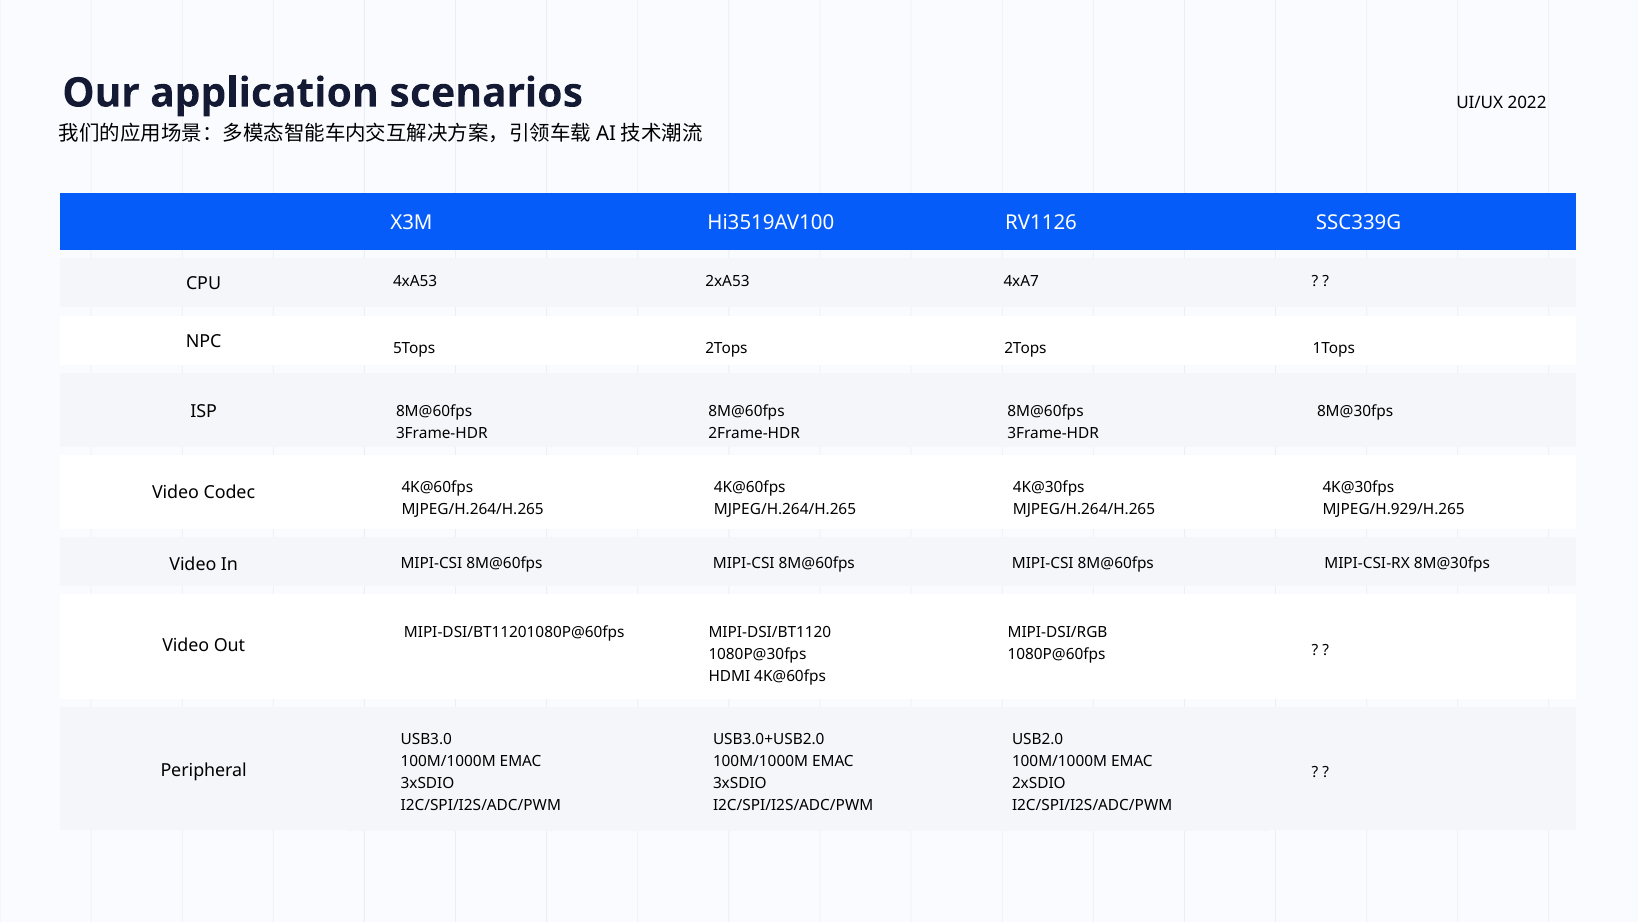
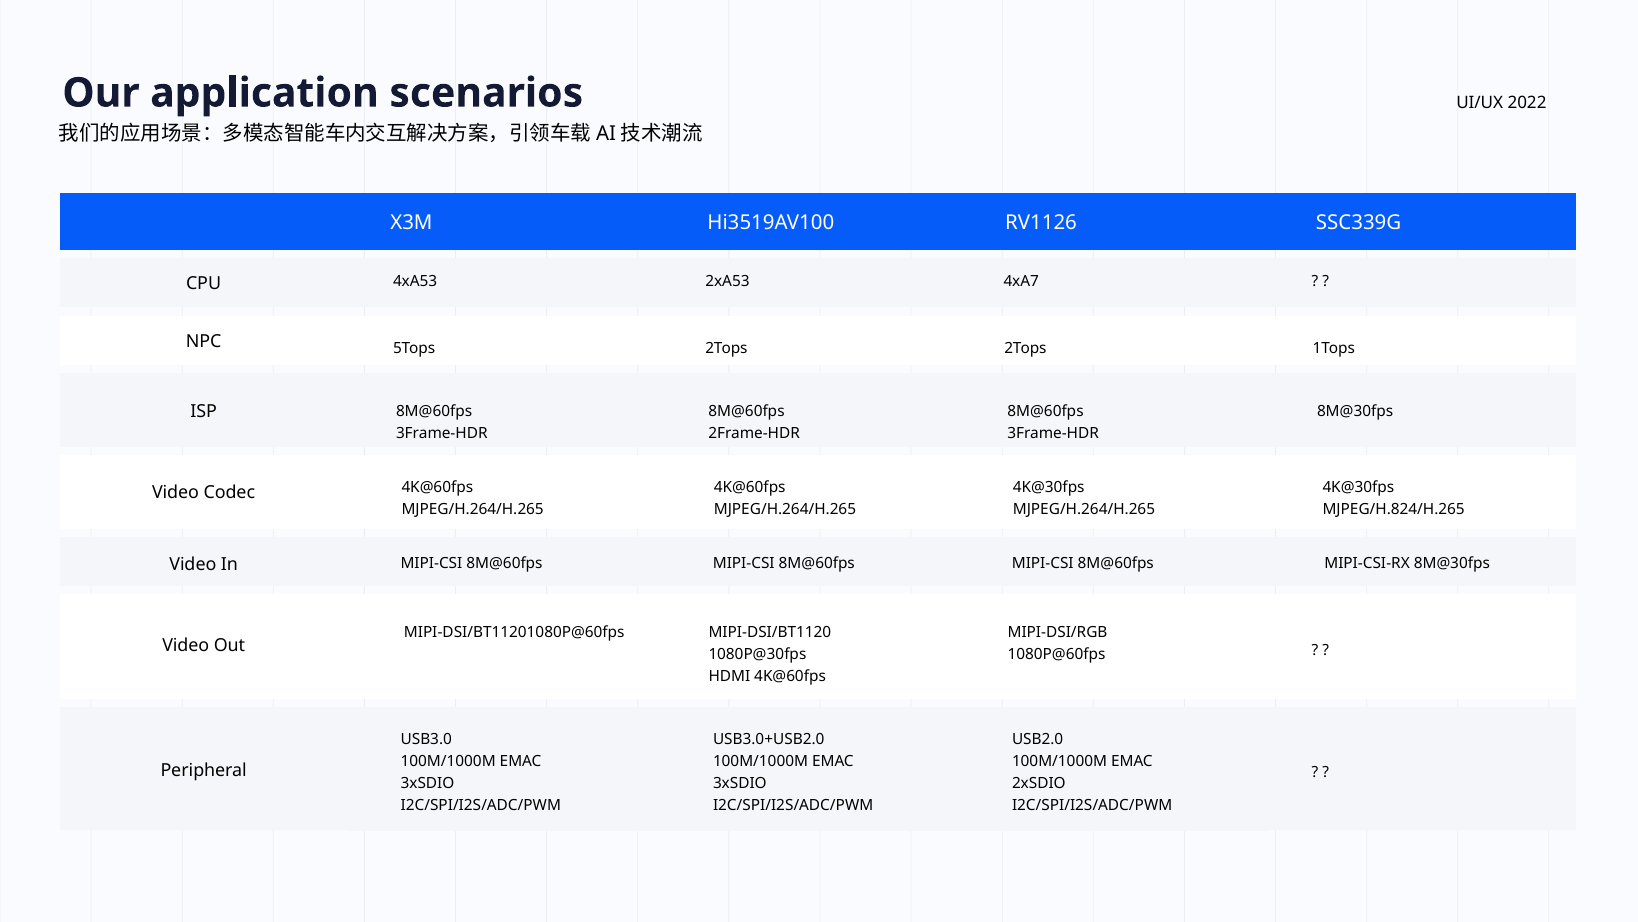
MJPEG/H.929/H.265: MJPEG/H.929/H.265 -> MJPEG/H.824/H.265 (1394, 509)
